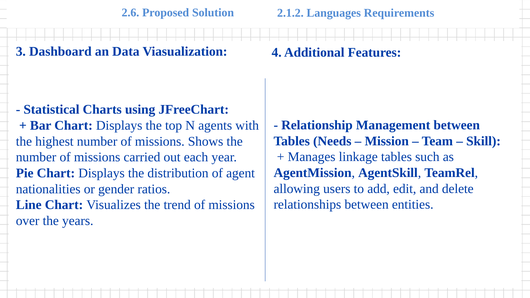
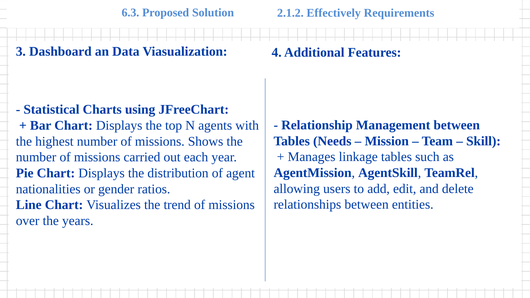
2.6: 2.6 -> 6.3 (130, 13)
Languages: Languages -> Effectively (334, 13)
